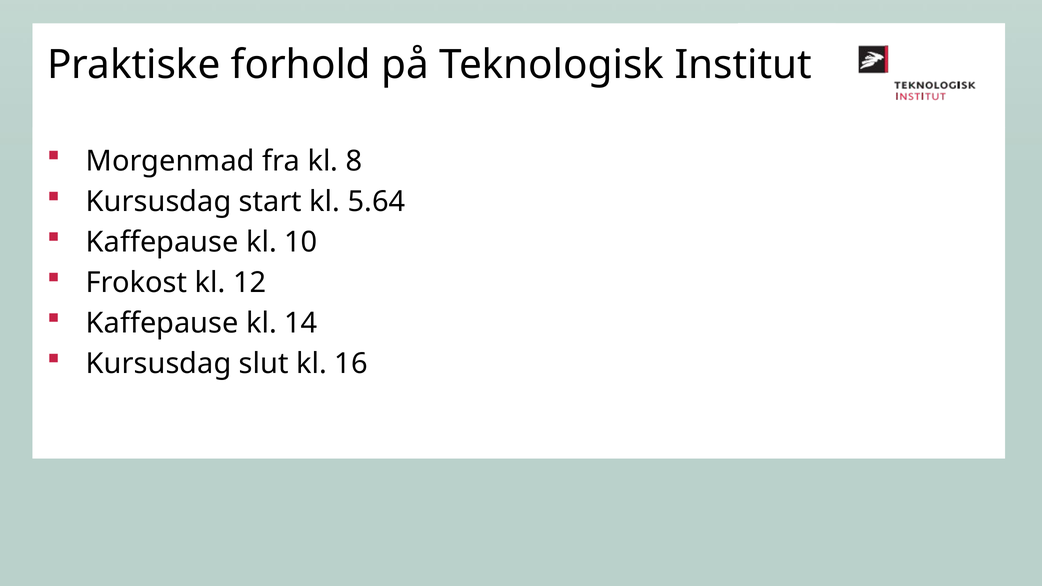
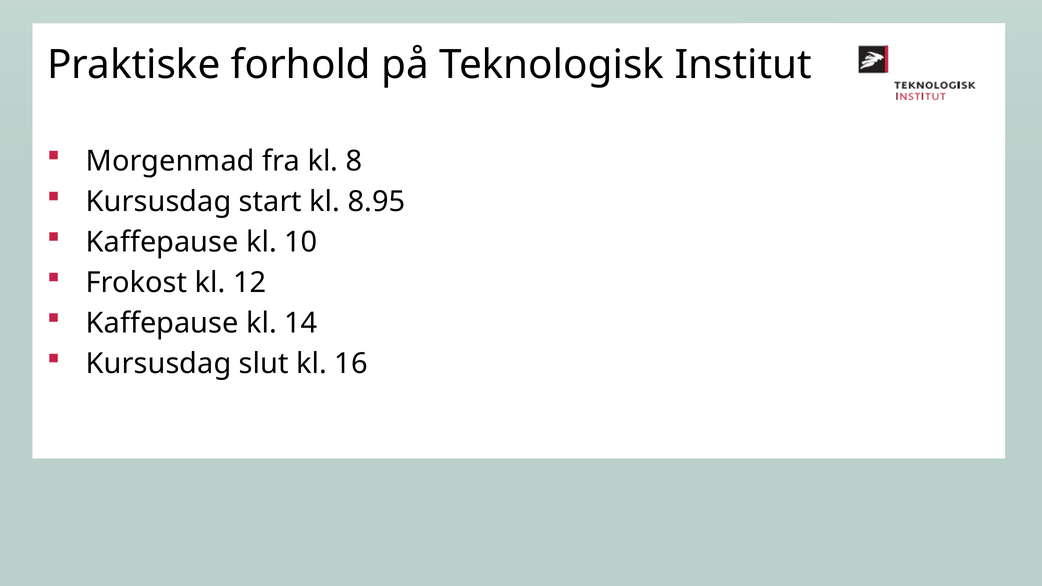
5.64: 5.64 -> 8.95 (377, 202)
